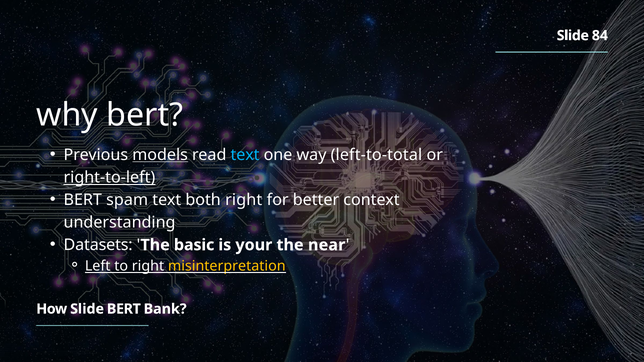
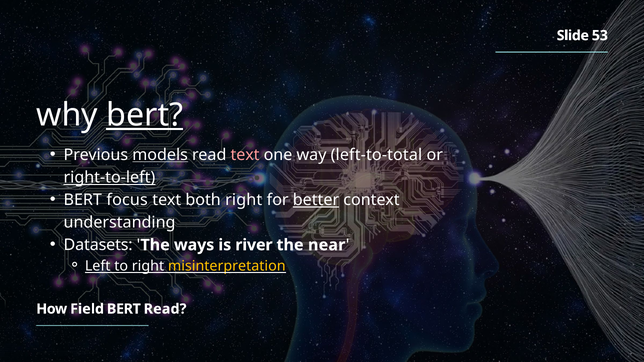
84: 84 -> 53 (600, 36)
bert underline: none -> present (145, 115)
text colour: light blue -> pink (245, 155)
spam: spam -> focus (127, 200)
better underline: none -> present (316, 200)
basic: basic -> ways (194, 245)
your: your -> river (254, 245)
How Slide: Slide -> Field (87, 309)
BERT Bank: Bank -> Read (165, 309)
